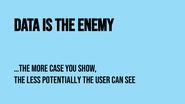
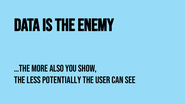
CASE: CASE -> ALSO (57, 68)
